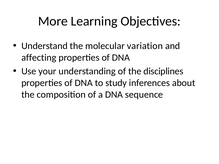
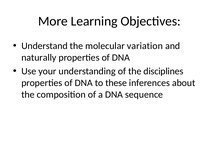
affecting: affecting -> naturally (39, 58)
study: study -> these (116, 83)
